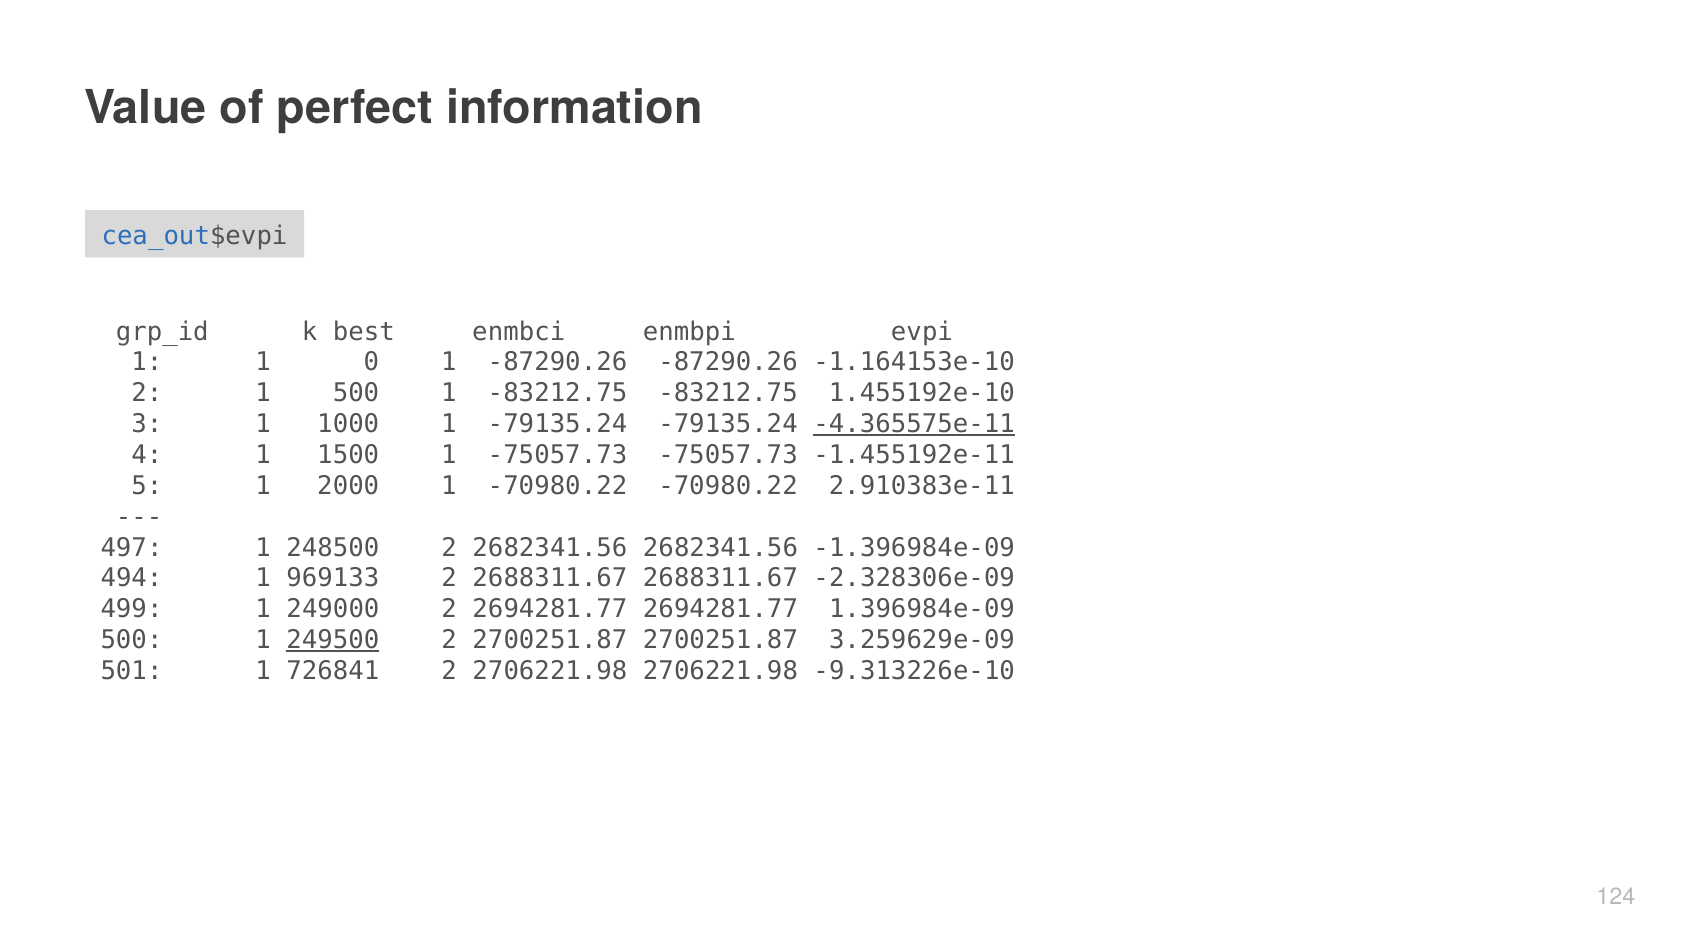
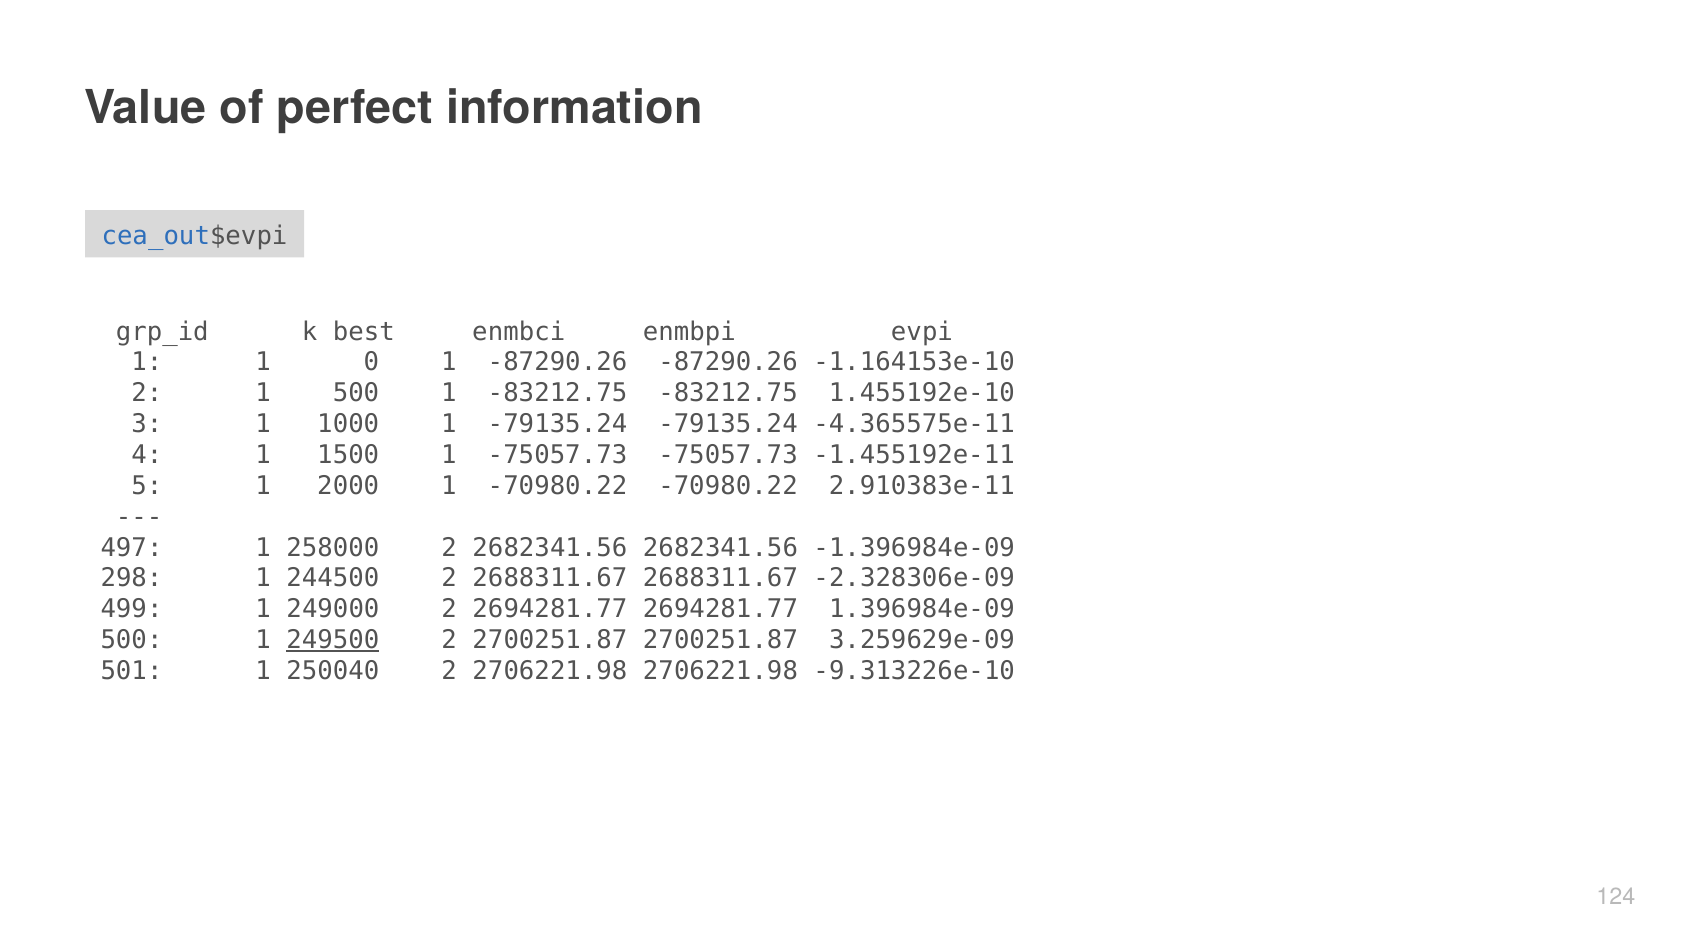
-4.365575e-11 underline: present -> none (914, 424)
248500: 248500 -> 258000 (333, 547)
494: 494 -> 298 (131, 578)
969133: 969133 -> 244500 (333, 578)
726841: 726841 -> 250040 (333, 671)
